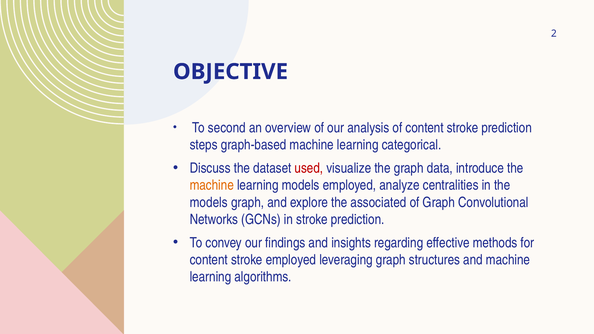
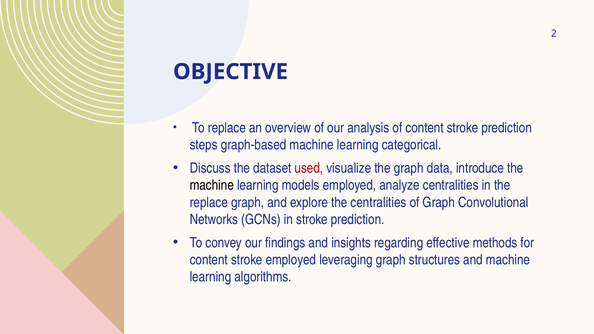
To second: second -> replace (227, 128)
machine colour: orange -> black (212, 185)
models: models -> replace (209, 202)
the associated: associated -> centralities (379, 202)
